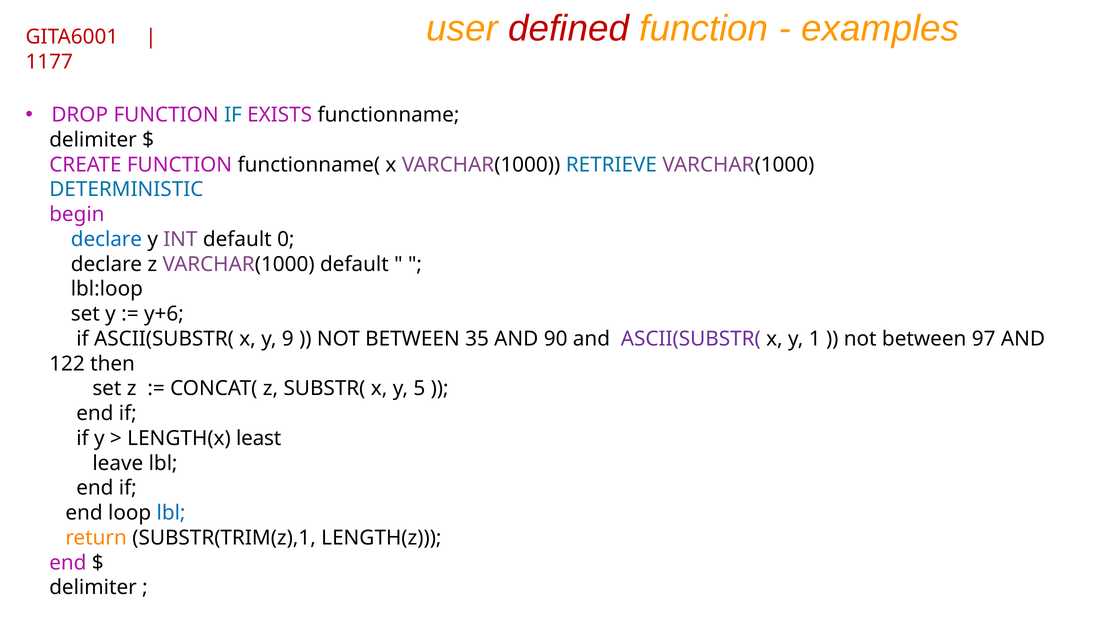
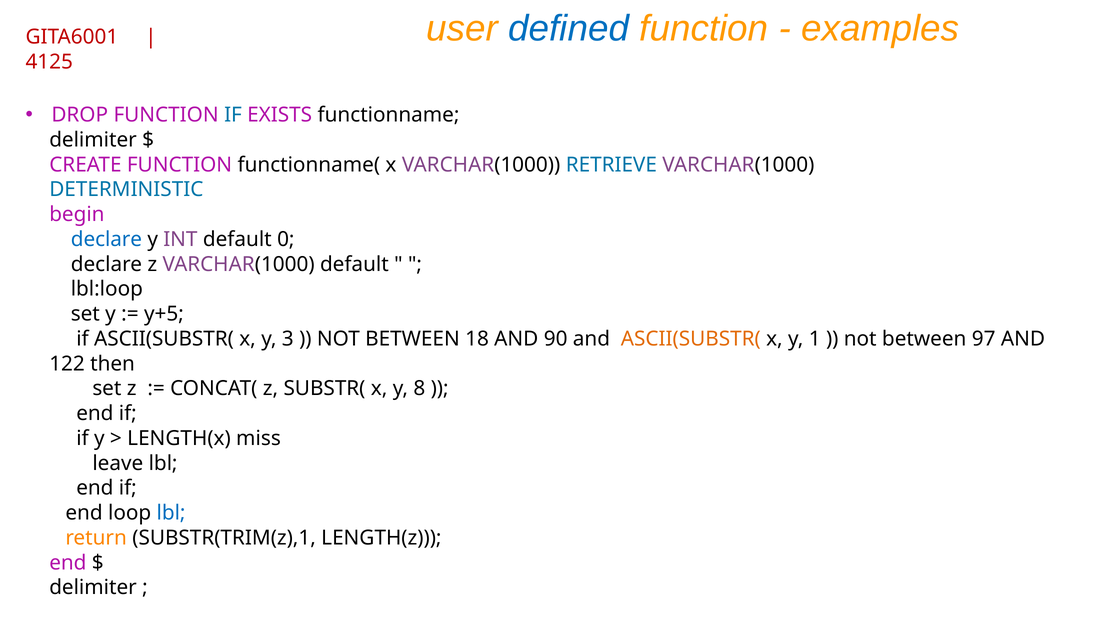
defined colour: red -> blue (569, 29)
1177: 1177 -> 4125 (49, 62)
y+6: y+6 -> y+5 (164, 314)
9: 9 -> 3 (288, 339)
35: 35 -> 18 (477, 339)
ASCII(SUBSTR( colour: purple -> orange (691, 339)
5: 5 -> 8 (419, 389)
least: least -> miss (259, 438)
